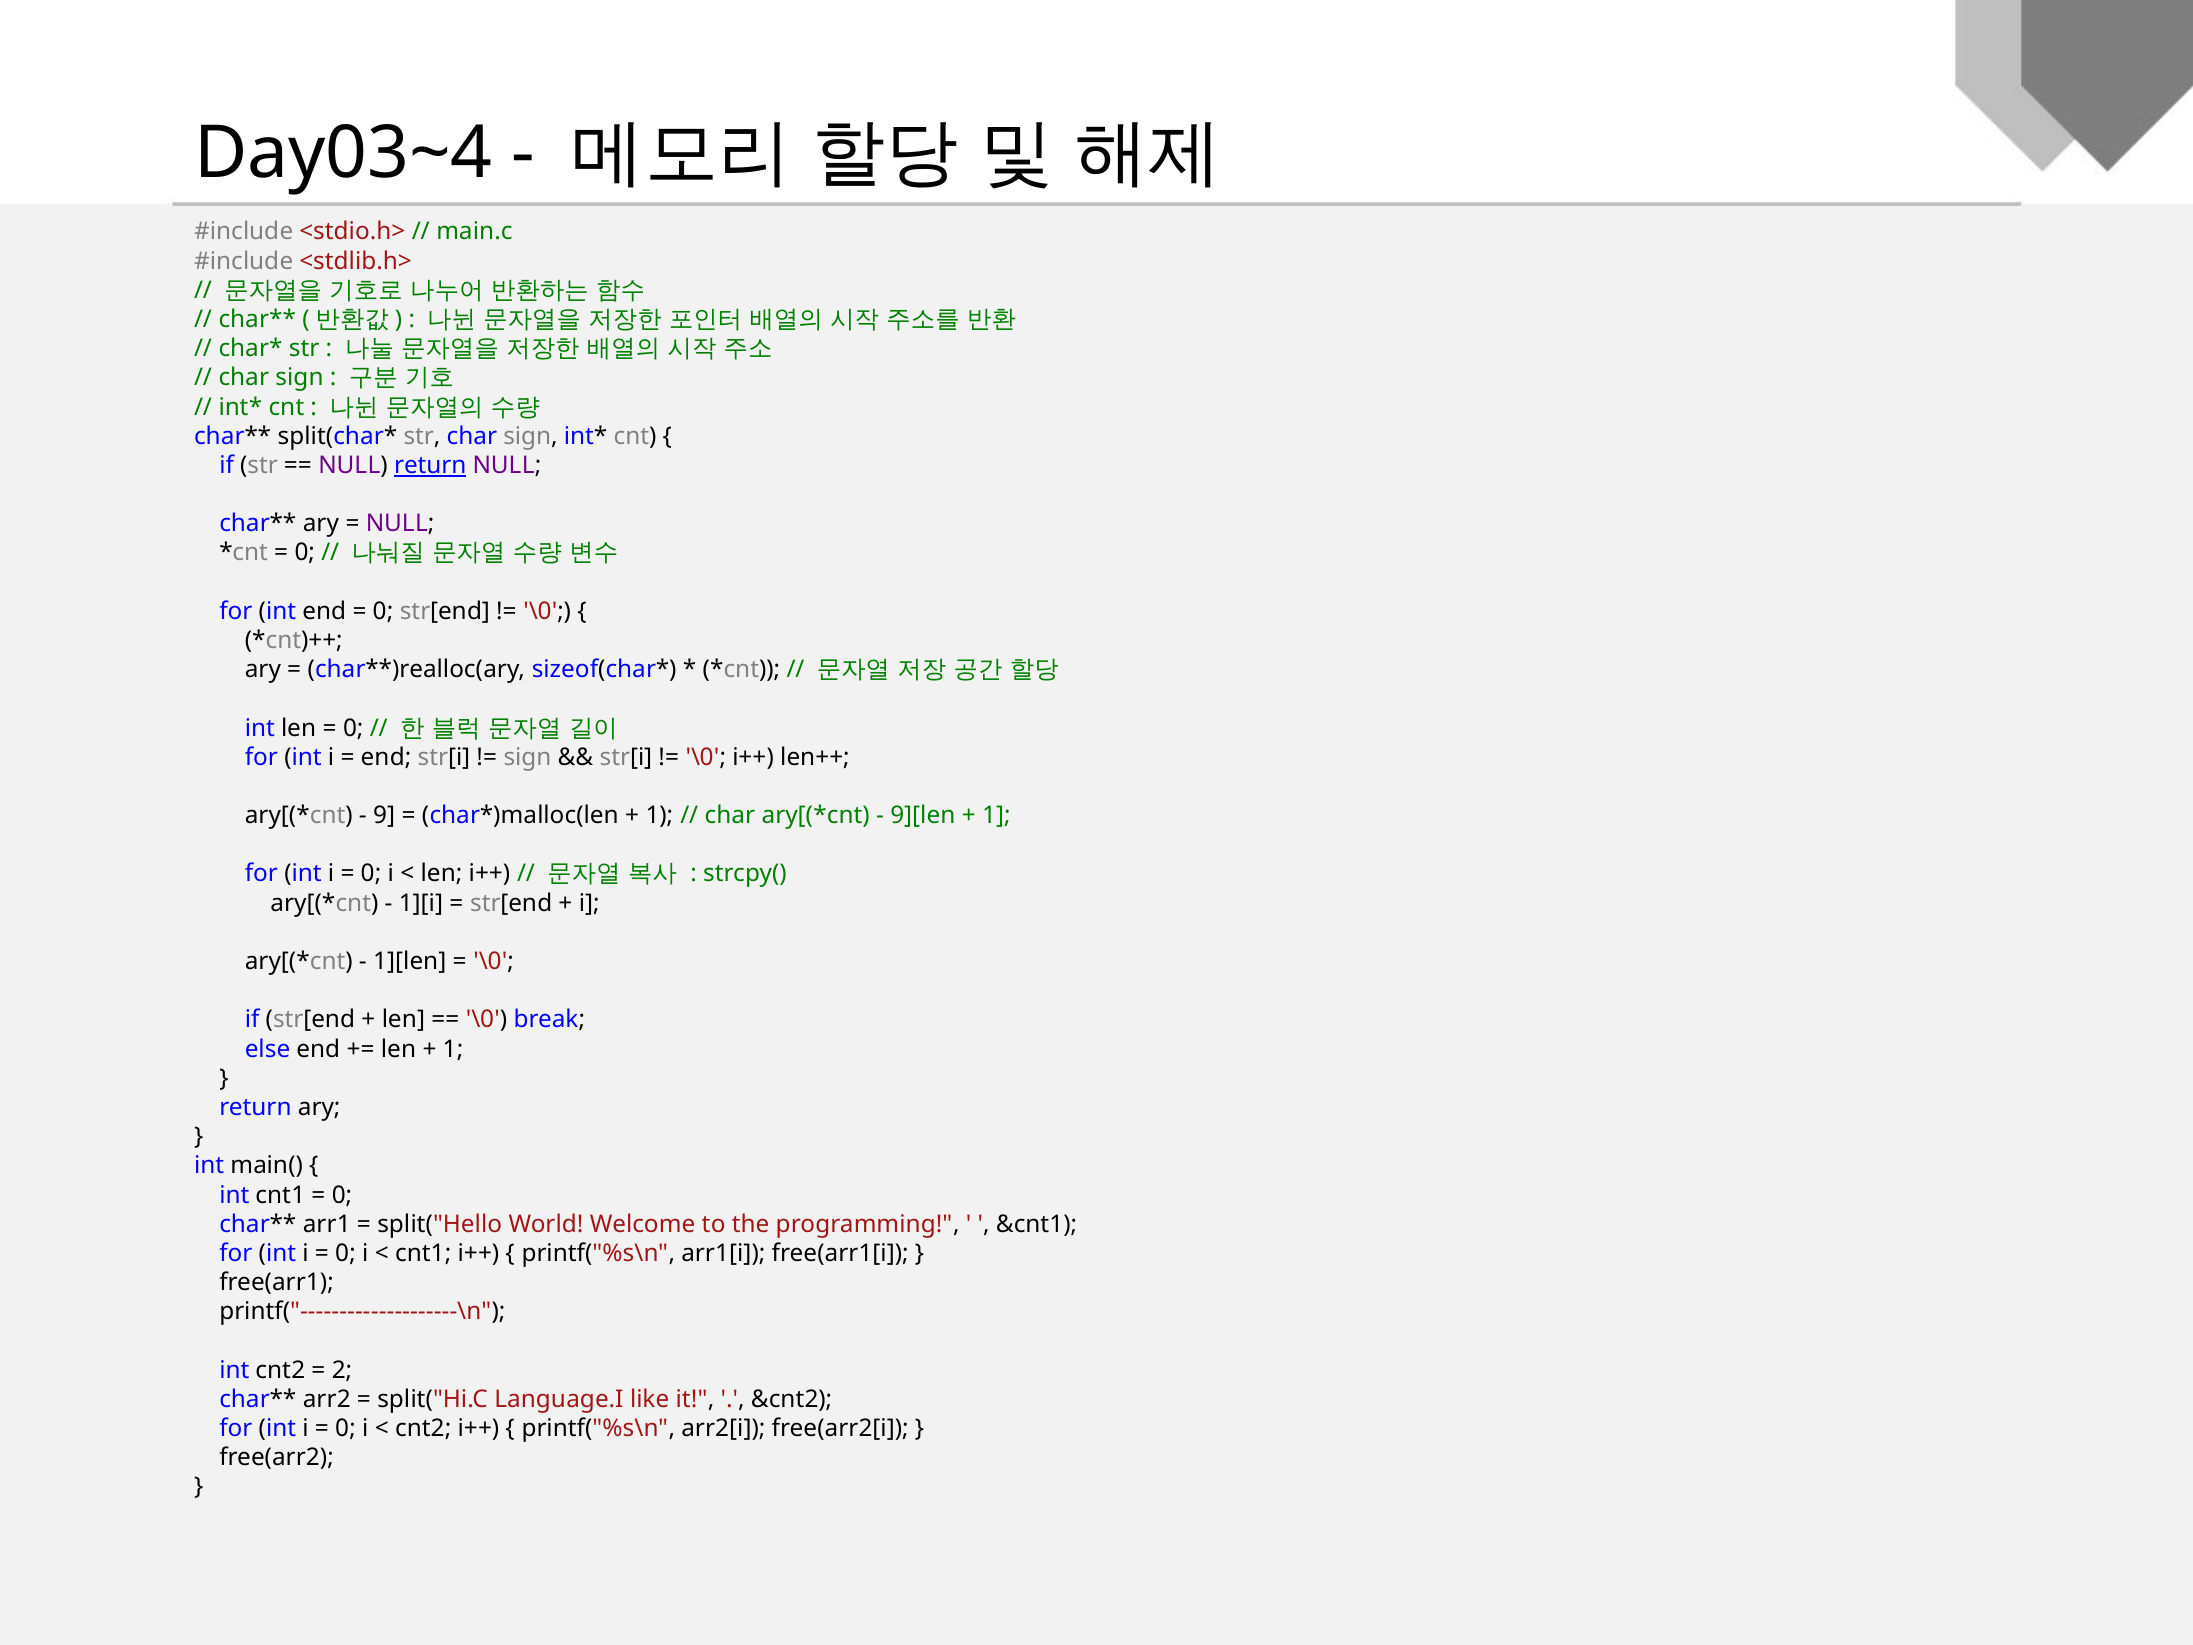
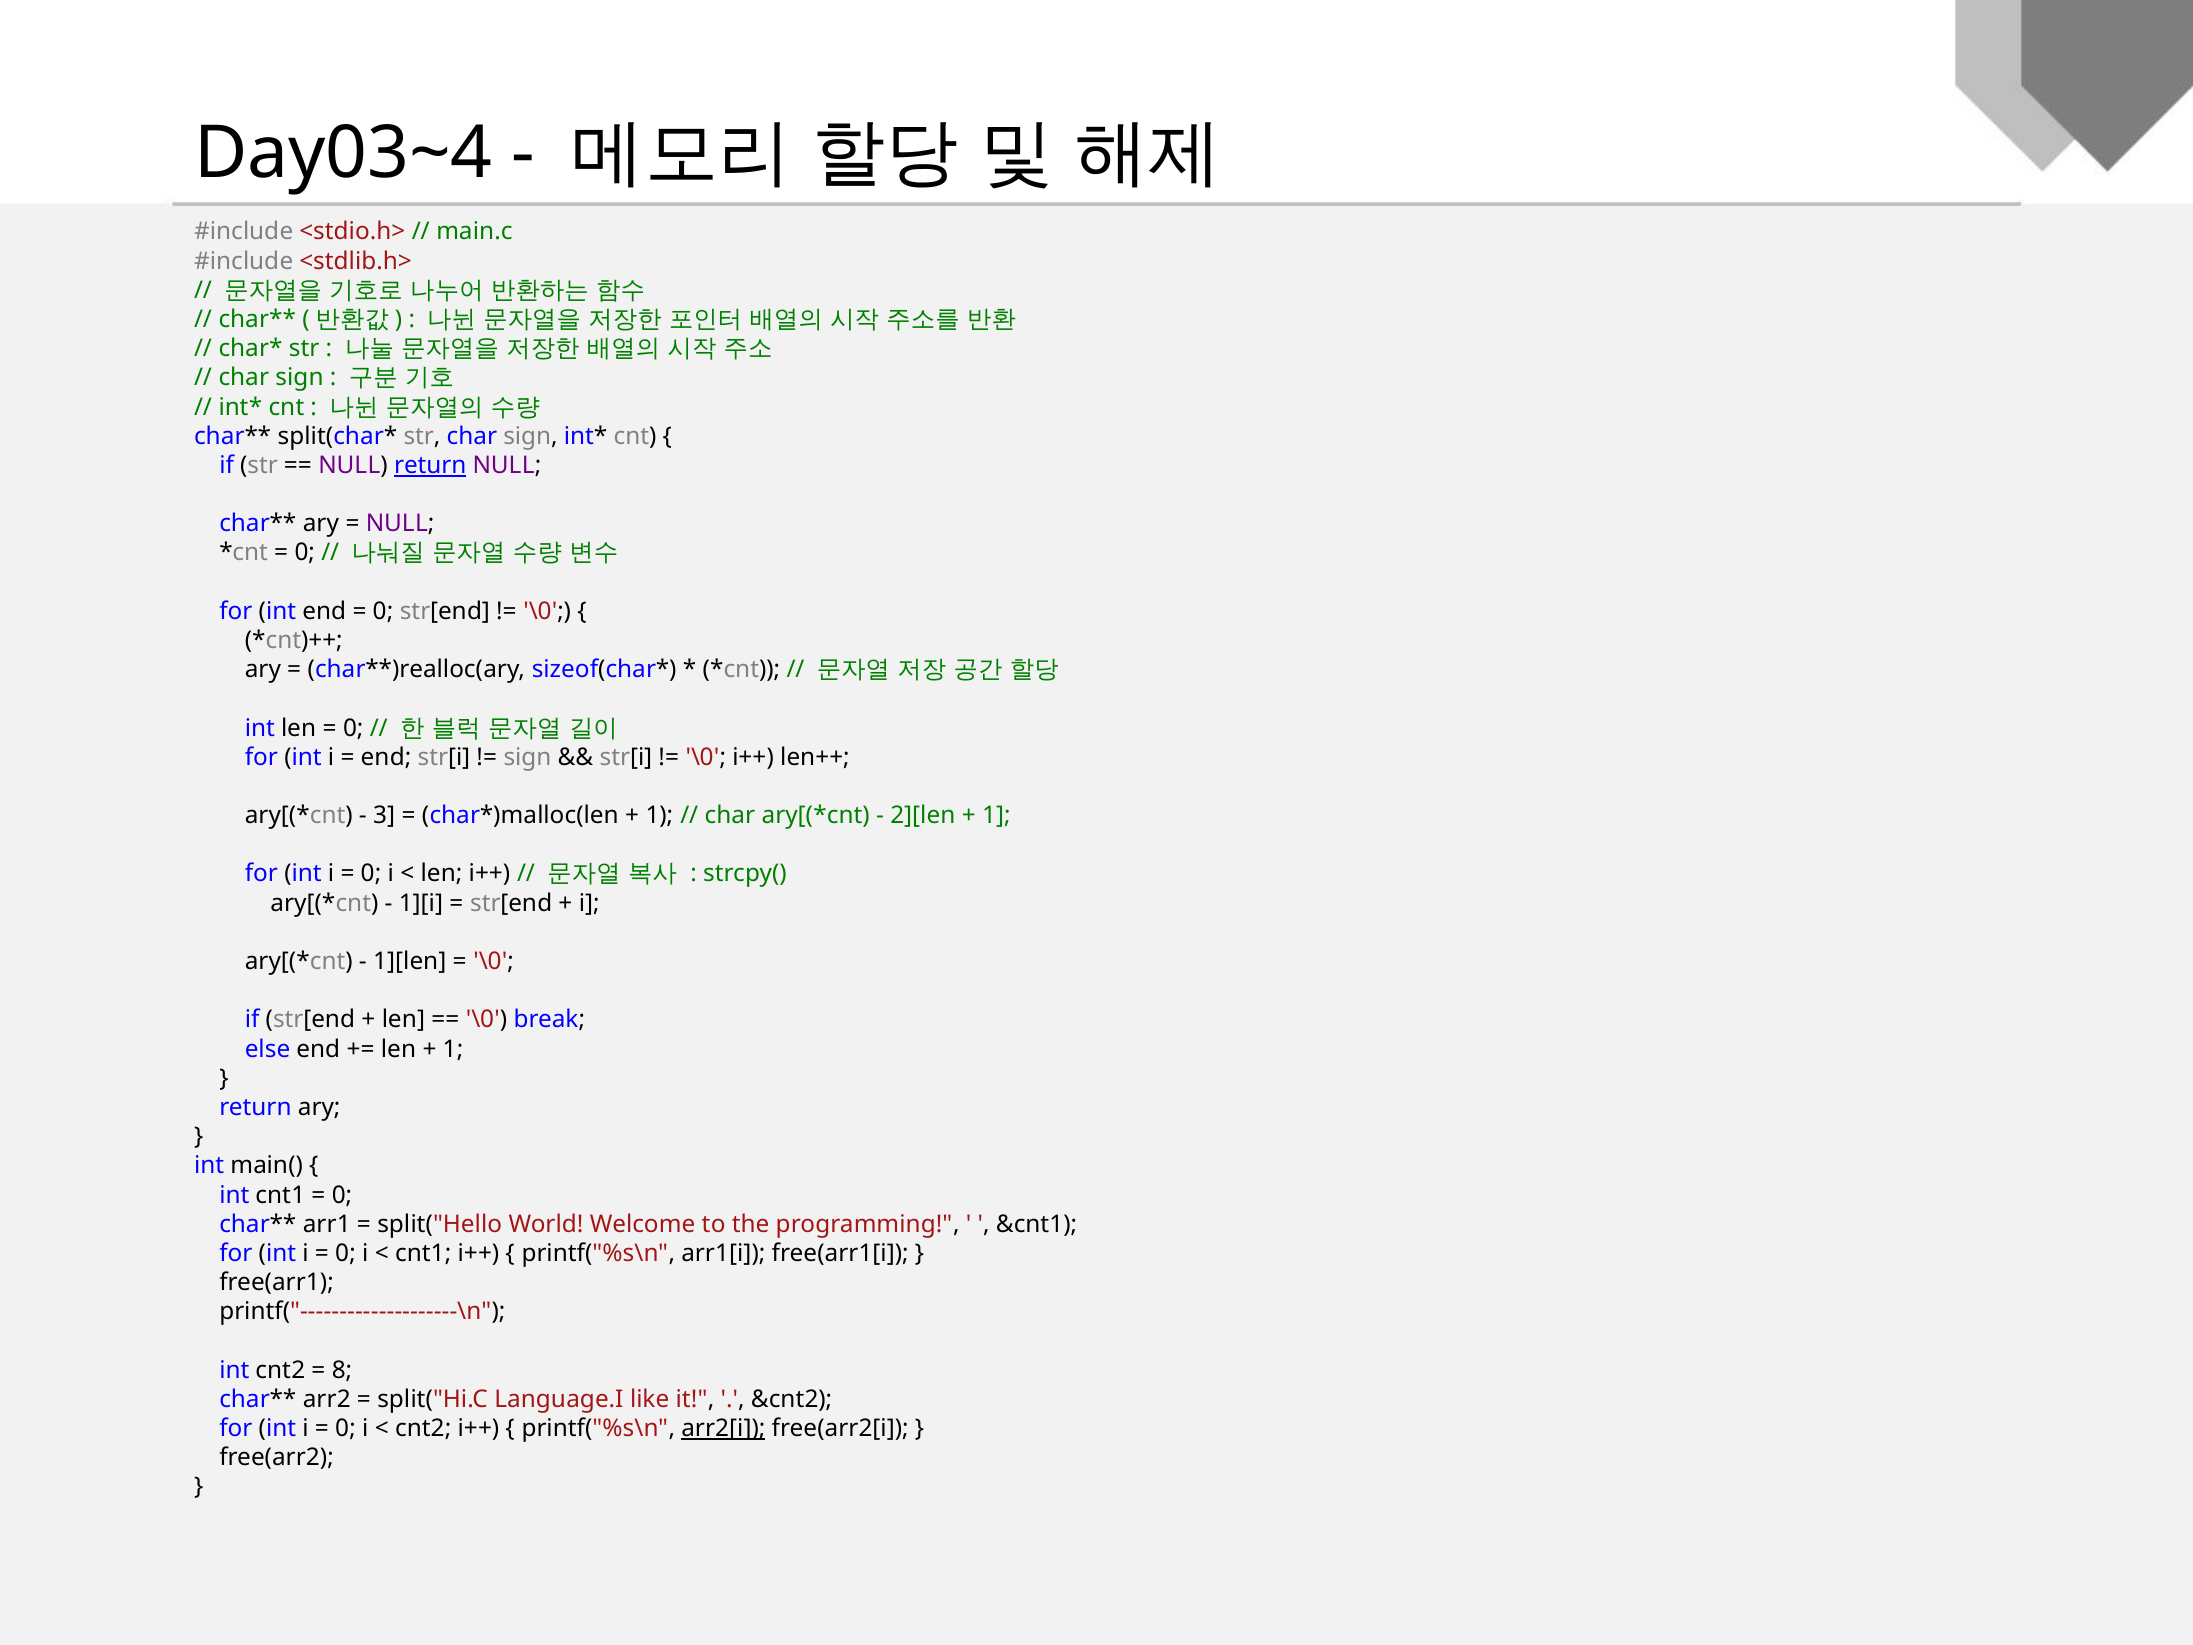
9: 9 -> 3 (384, 815)
9][len: 9][len -> 2][len (923, 815)
2: 2 -> 8 (342, 1370)
arr2[i underline: none -> present (723, 1428)
